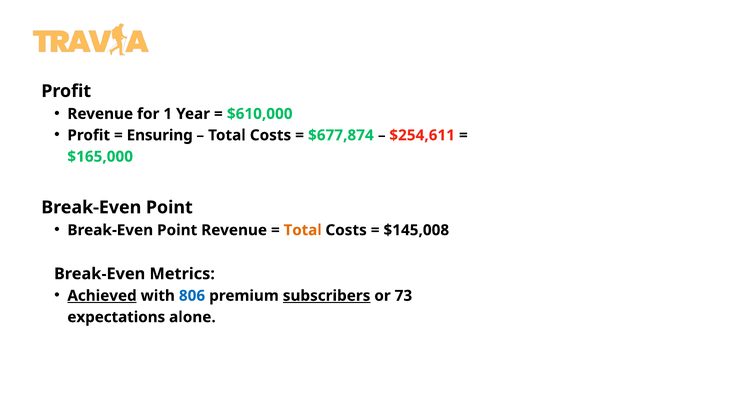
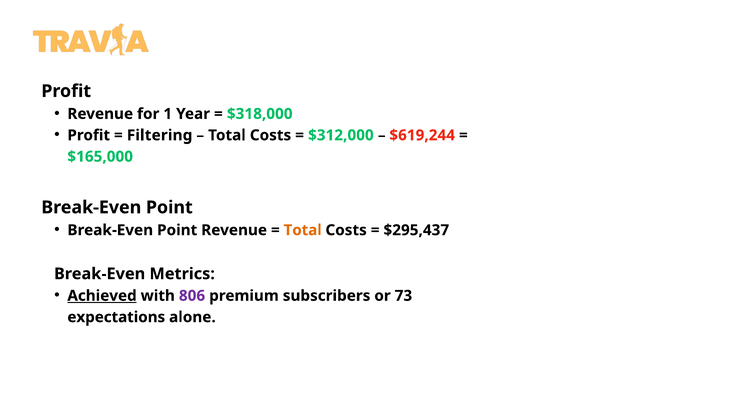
$610,000: $610,000 -> $318,000 (260, 114)
Ensuring: Ensuring -> Filtering (160, 135)
$677,874: $677,874 -> $312,000 (341, 135)
$254,611: $254,611 -> $619,244 (422, 135)
$145,008: $145,008 -> $295,437 (416, 230)
806 colour: blue -> purple (192, 296)
subscribers underline: present -> none (327, 296)
